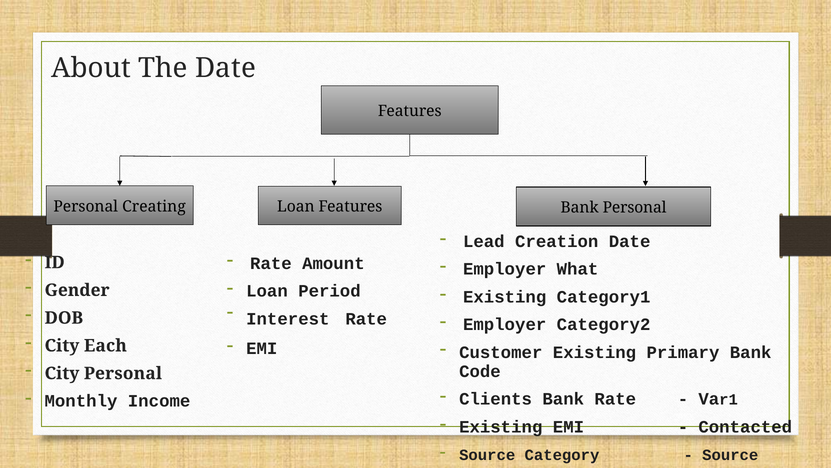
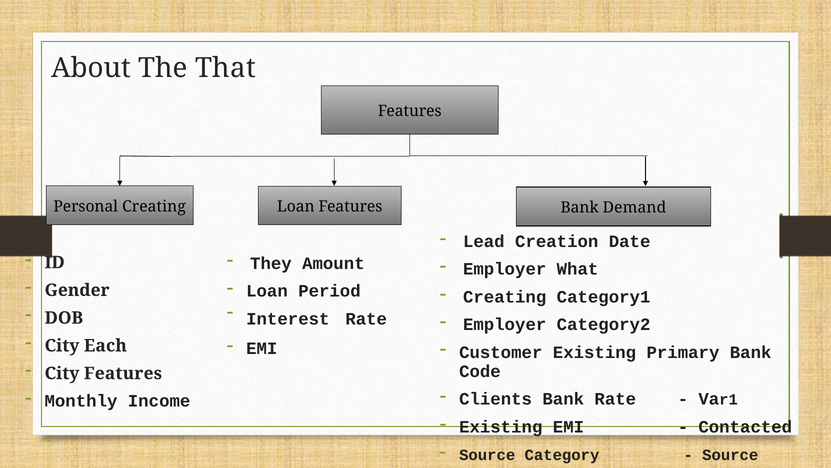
The Date: Date -> That (225, 68)
Bank Personal: Personal -> Demand (634, 207)
Rate: Rate -> They (271, 263)
Existing: Existing -> Creating (505, 297)
City Personal: Personal -> Features (123, 373)
